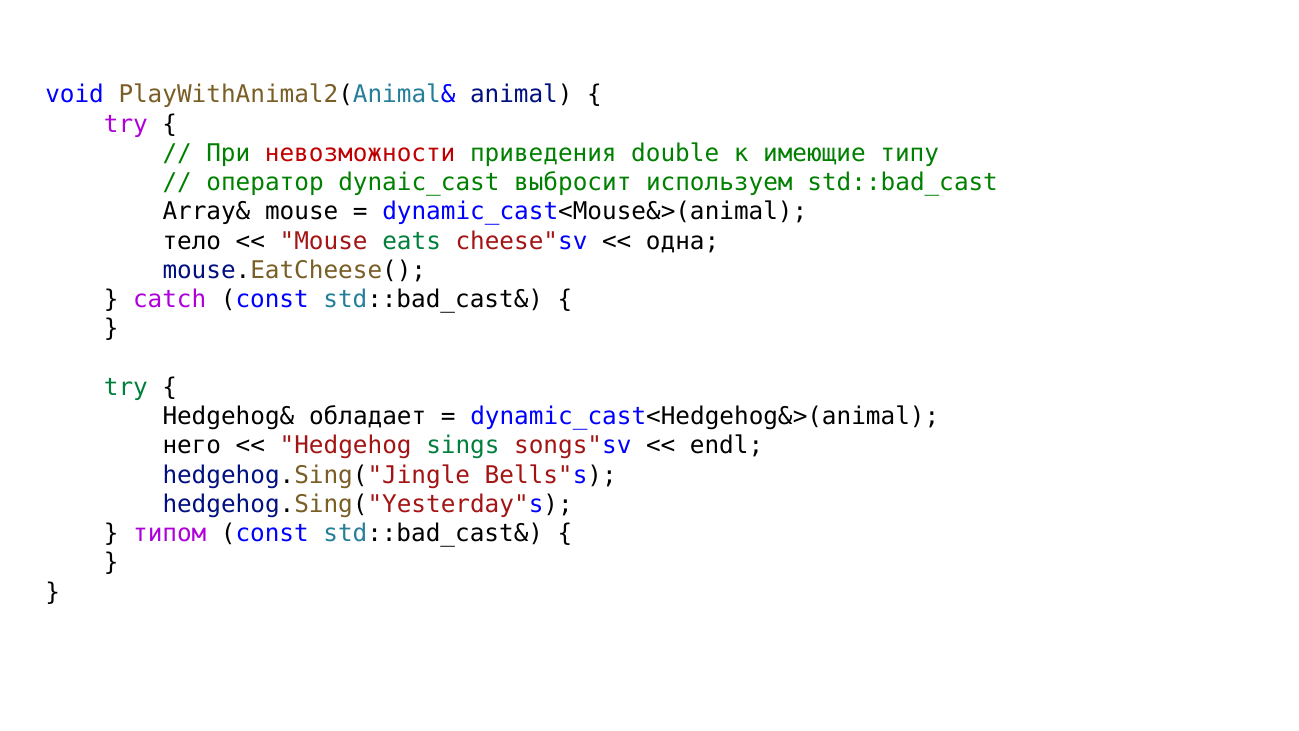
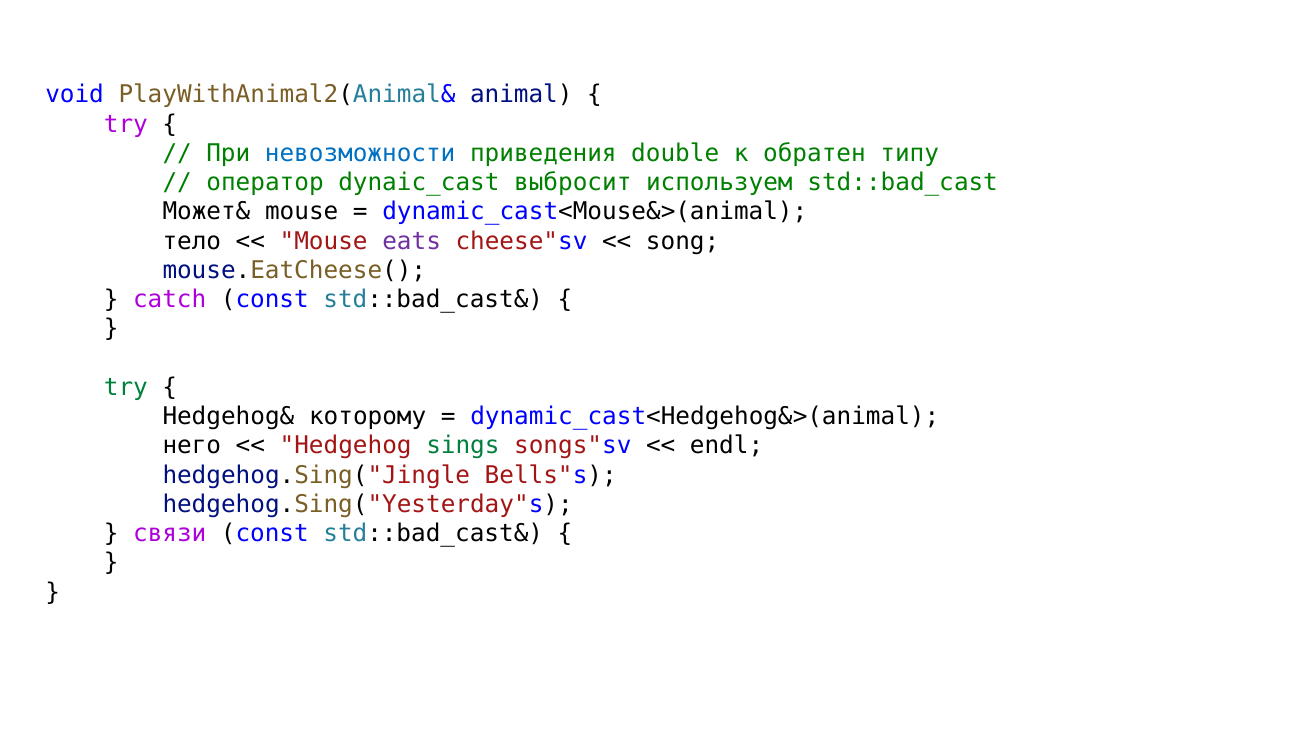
невозможности colour: red -> blue (360, 153)
имеющие: имеющие -> обратен (814, 153)
Array&: Array& -> Может& (206, 212)
eats colour: green -> purple (412, 241)
одна: одна -> song (683, 241)
обладает: обладает -> которому (368, 416)
типом: типом -> связи (170, 533)
